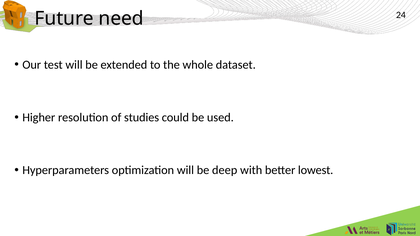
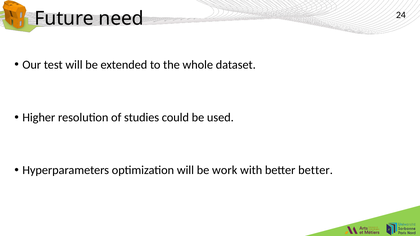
deep: deep -> work (225, 170)
better lowest: lowest -> better (316, 170)
